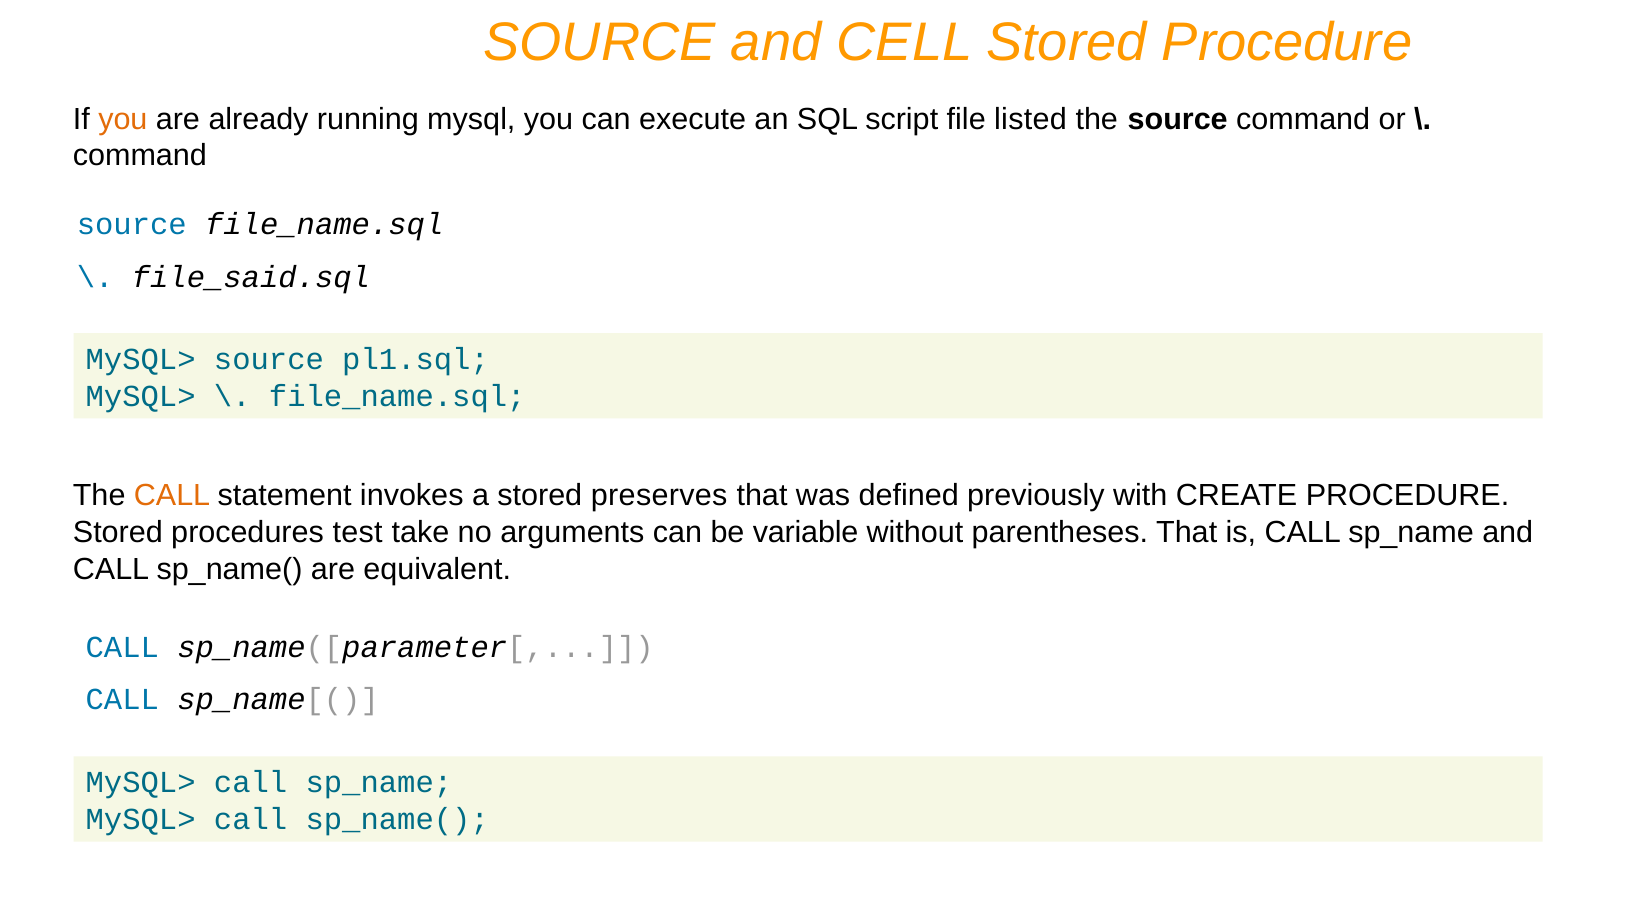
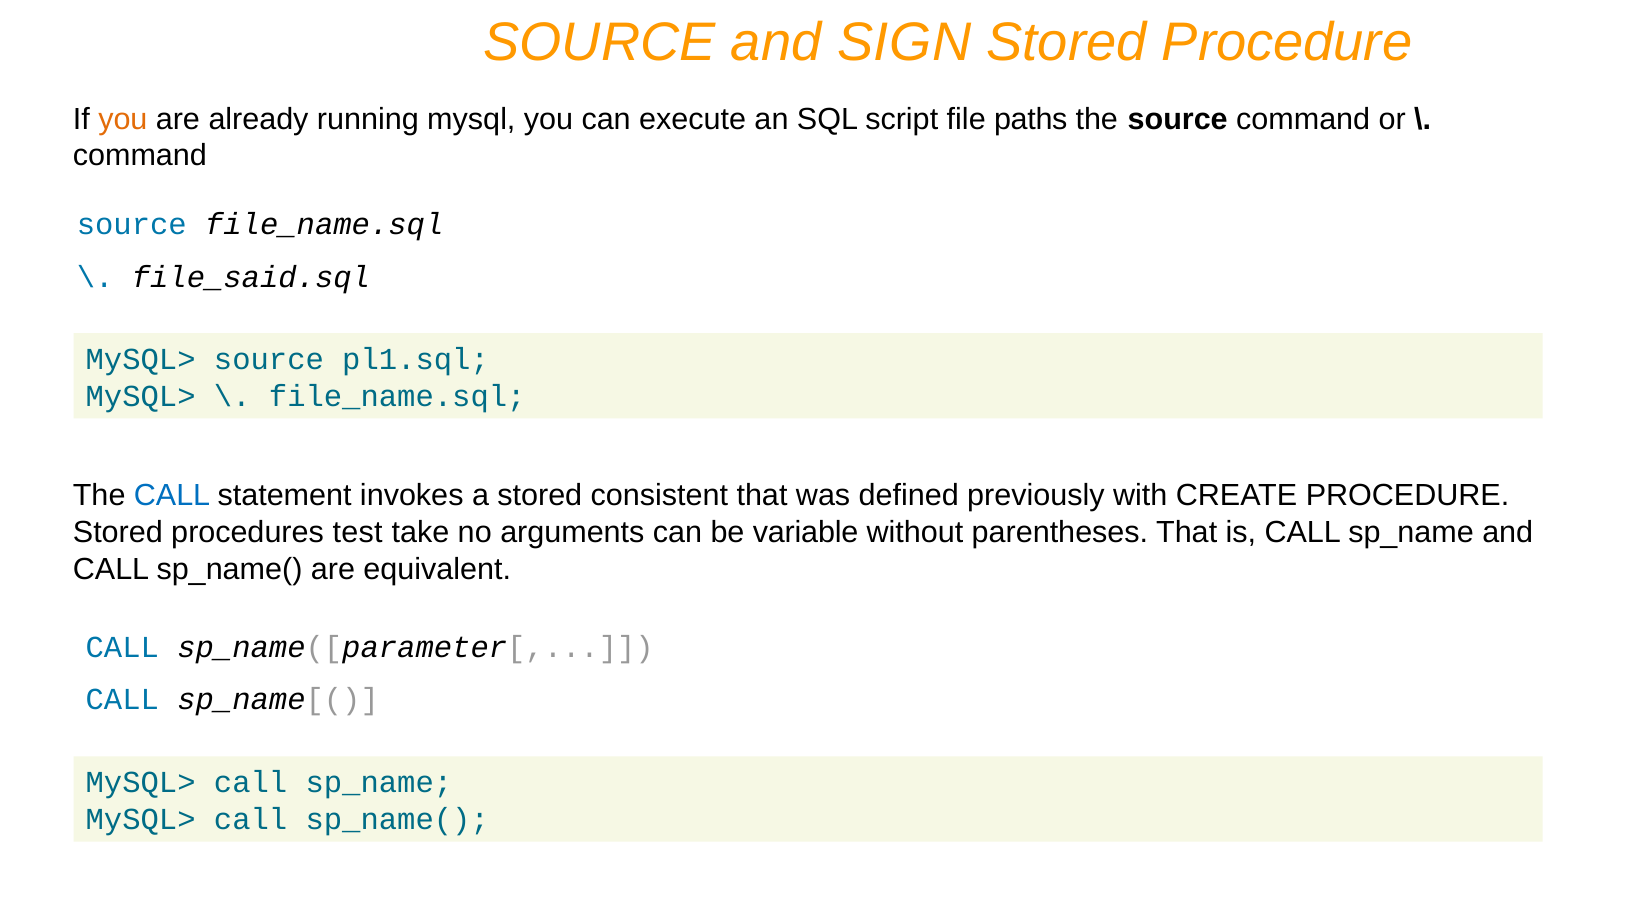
CELL: CELL -> SIGN (904, 42)
listed: listed -> paths (1031, 119)
CALL colour: orange -> blue (172, 496)
preserves: preserves -> consistent (659, 496)
